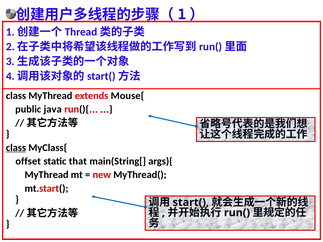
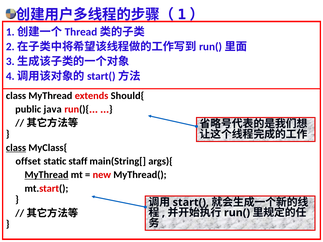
Mouse{: Mouse{ -> Should{ (127, 96)
that: that -> staff (78, 161)
MyThread underline: none -> present (47, 175)
